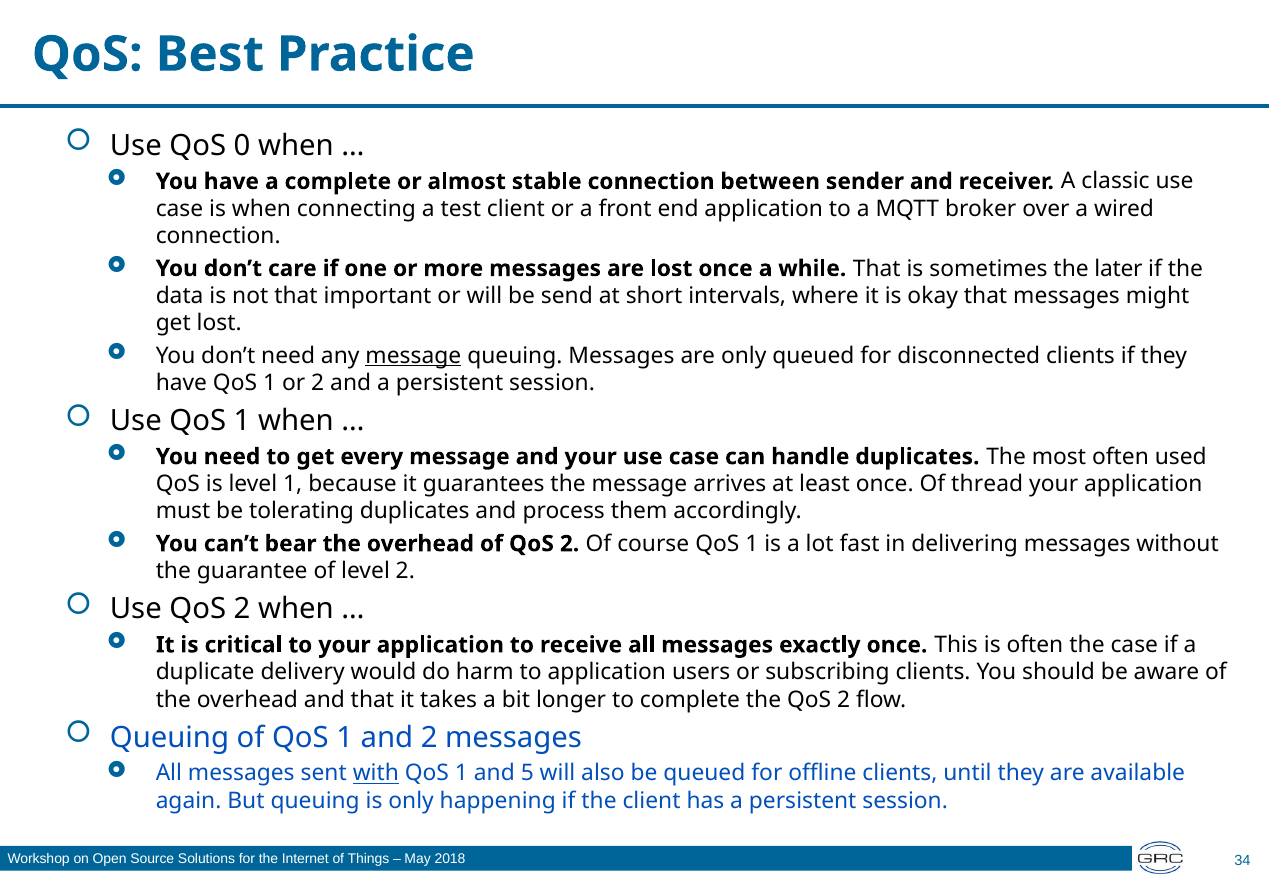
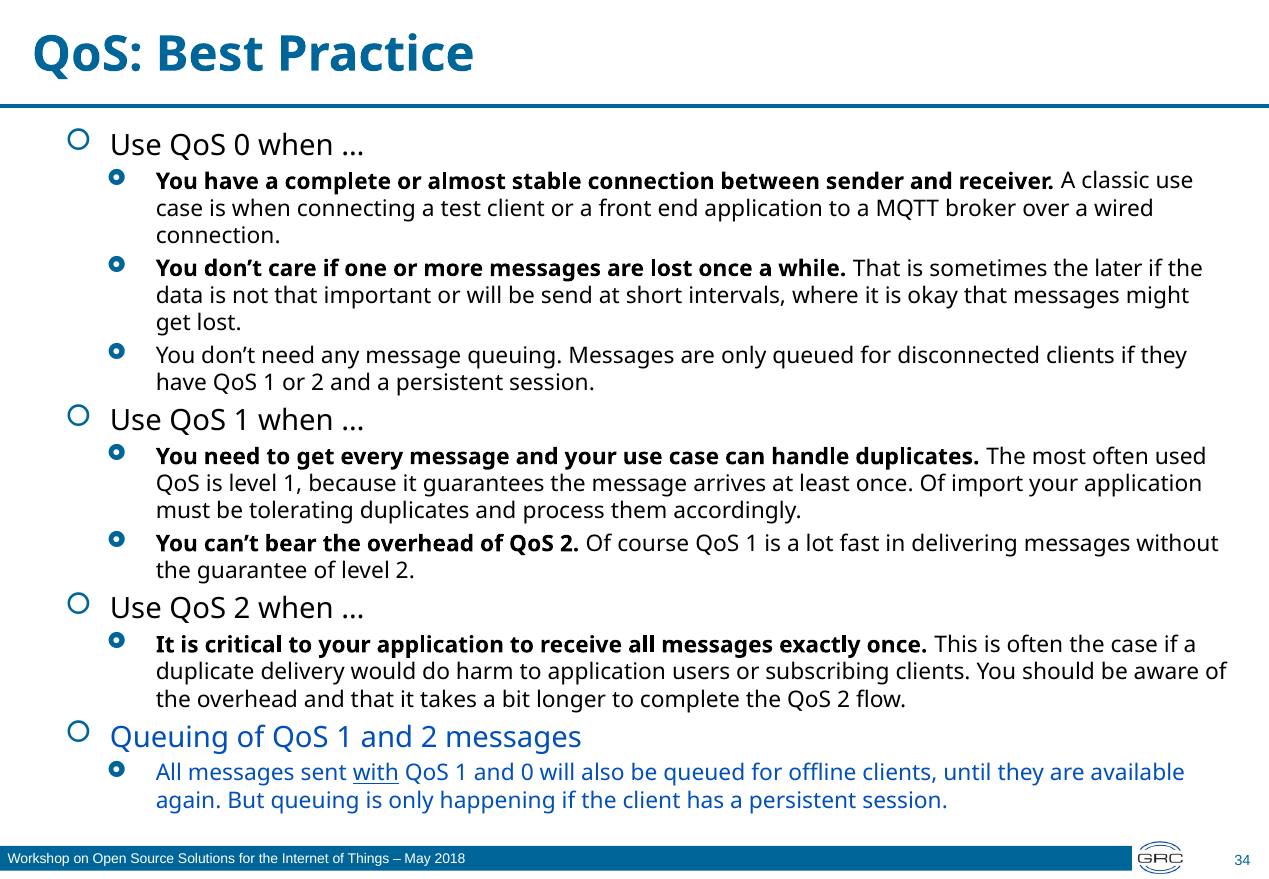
message underline: present -> none (413, 355)
thread: thread -> import (987, 484)
and 5: 5 -> 0 (527, 773)
